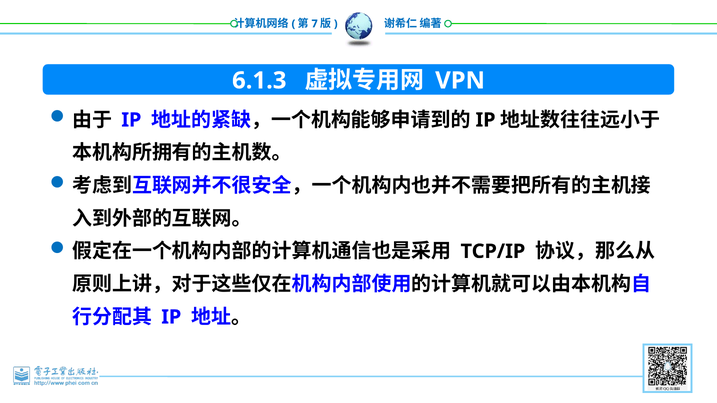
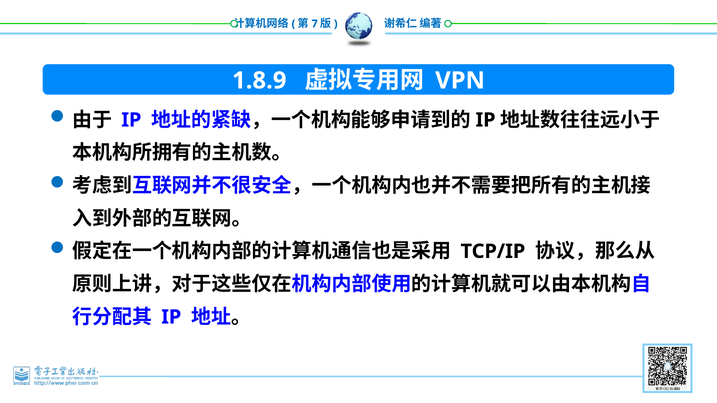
6.1.3: 6.1.3 -> 1.8.9 (259, 81)
